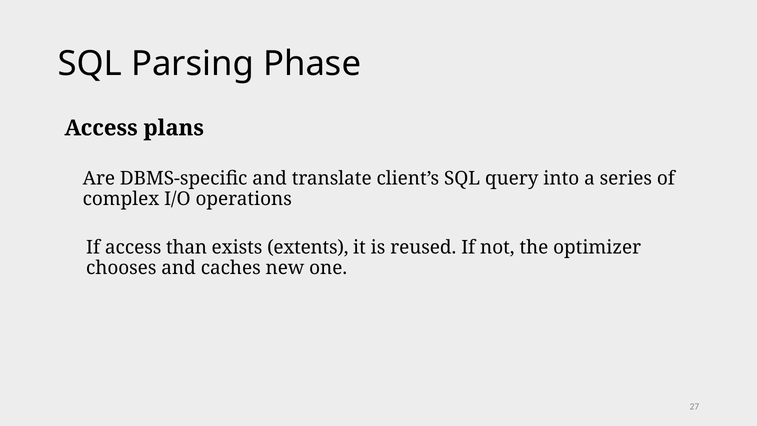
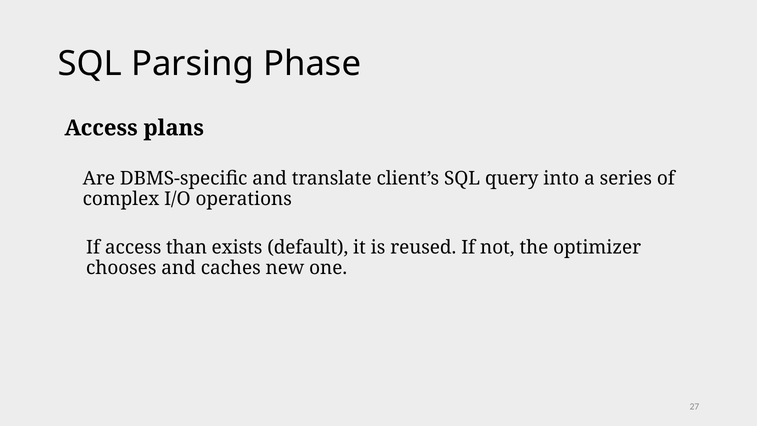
extents: extents -> default (308, 248)
